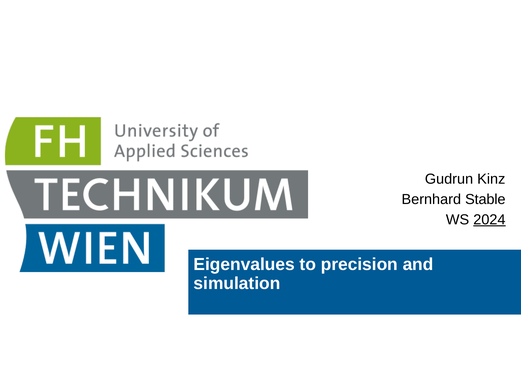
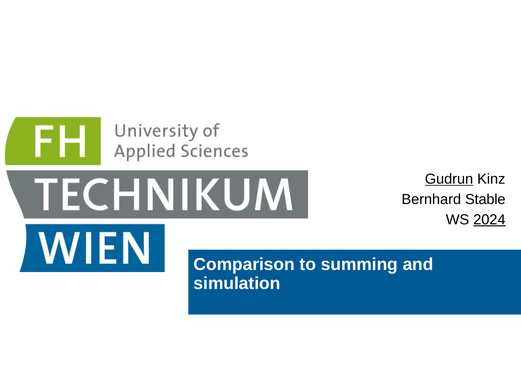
Gudrun underline: none -> present (449, 179)
Eigenvalues: Eigenvalues -> Comparison (244, 264)
precision: precision -> summing (359, 264)
